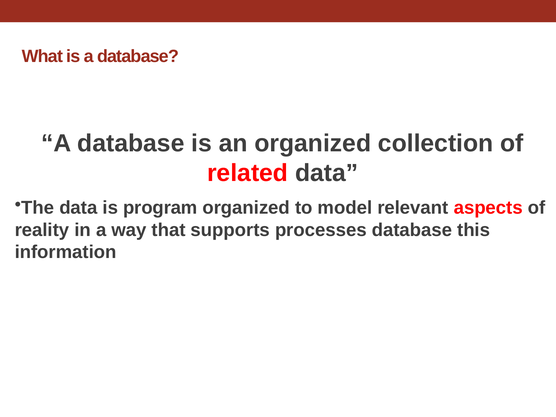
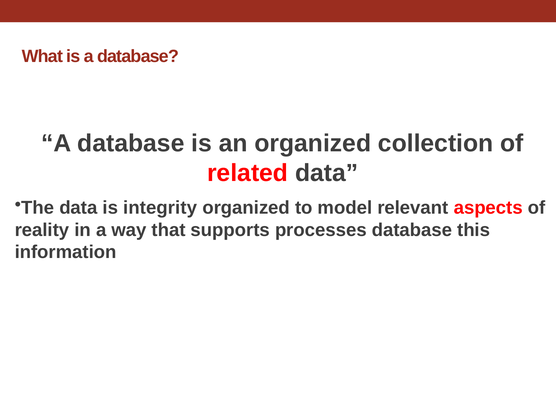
program: program -> integrity (160, 208)
